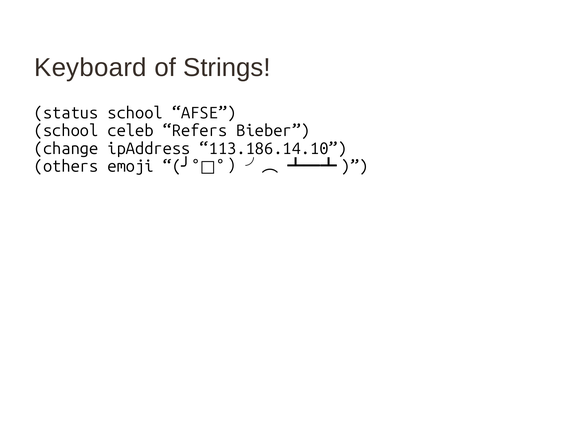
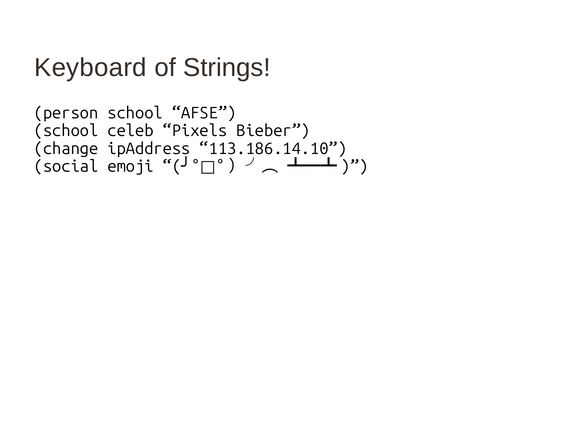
status: status -> person (66, 113)
Refers: Refers -> Pixels (195, 131)
others: others -> social (66, 166)
